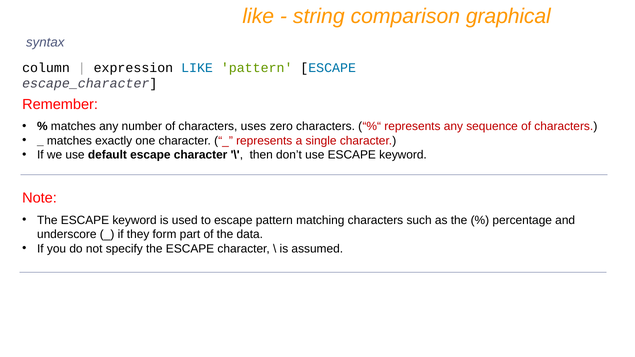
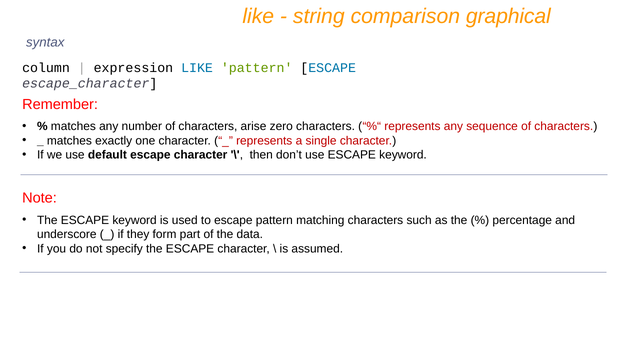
uses: uses -> arise (254, 126)
